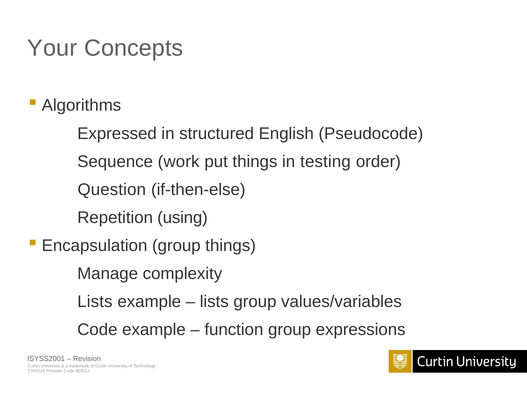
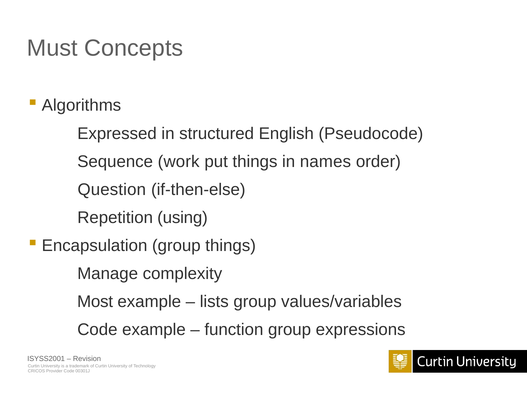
Your: Your -> Must (52, 48)
testing: testing -> names (325, 162)
Lists: Lists -> Most (95, 302)
